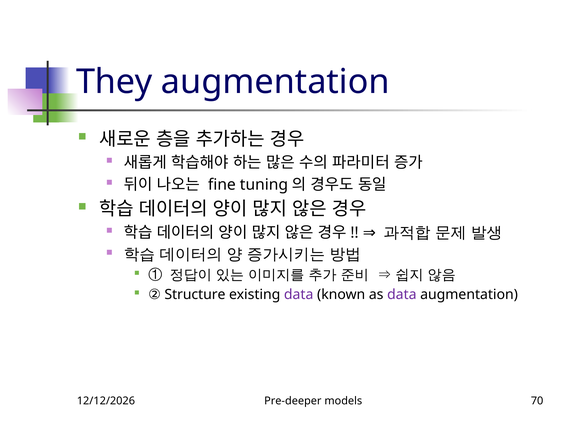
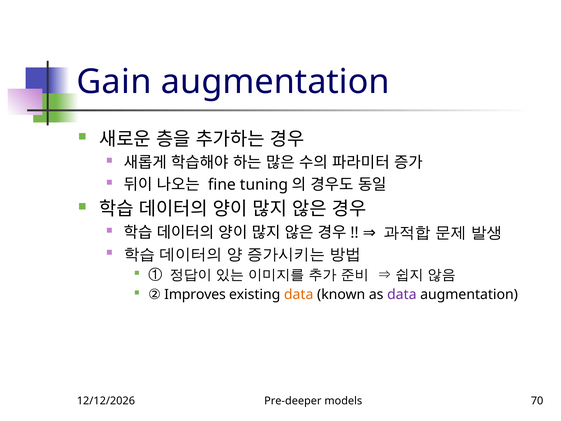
They: They -> Gain (114, 82)
Structure: Structure -> Improves (195, 294)
data colour: purple -> orange (299, 294)
